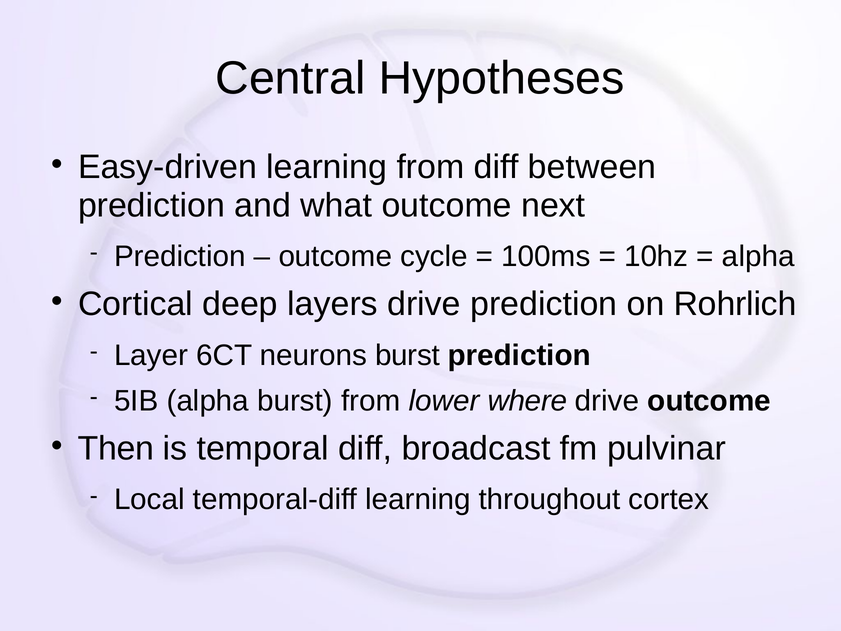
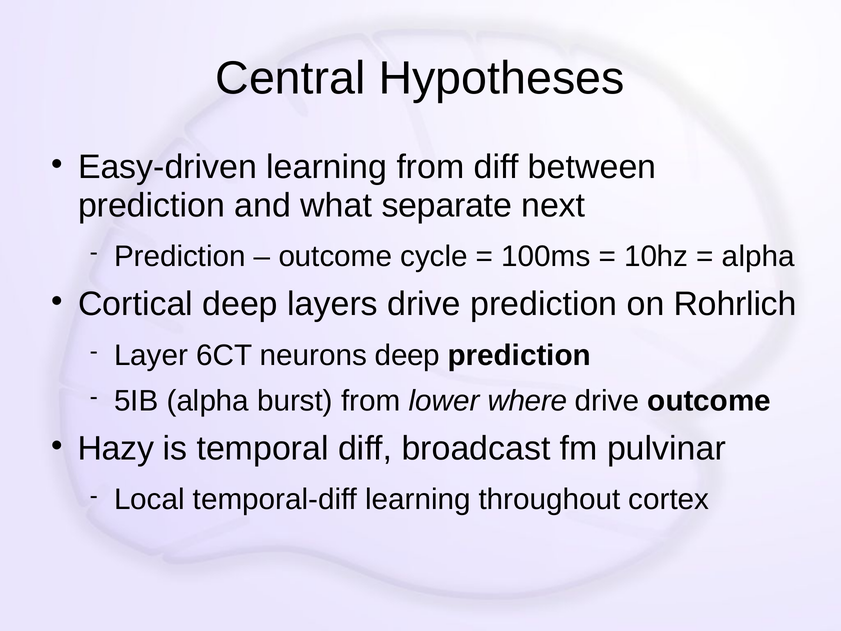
what outcome: outcome -> separate (447, 205)
neurons burst: burst -> deep (407, 355)
Then: Then -> Hazy (116, 449)
